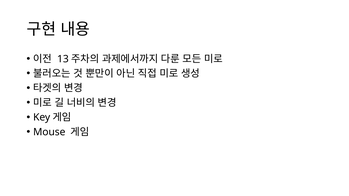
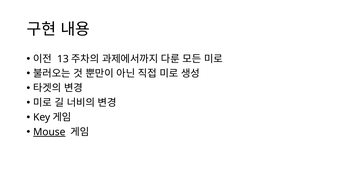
Mouse underline: none -> present (49, 132)
